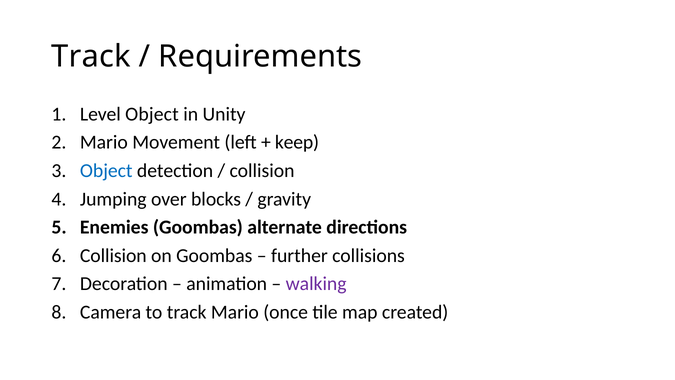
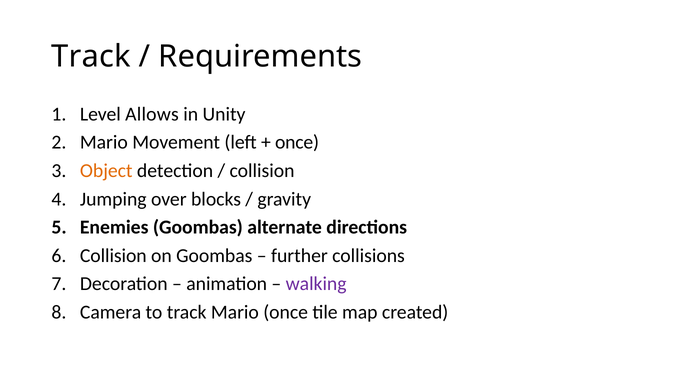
Level Object: Object -> Allows (152, 114)
keep: keep -> once (297, 142)
Object colour: blue -> orange (106, 171)
